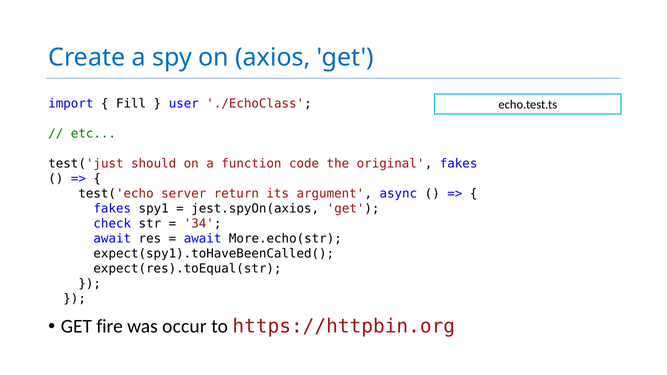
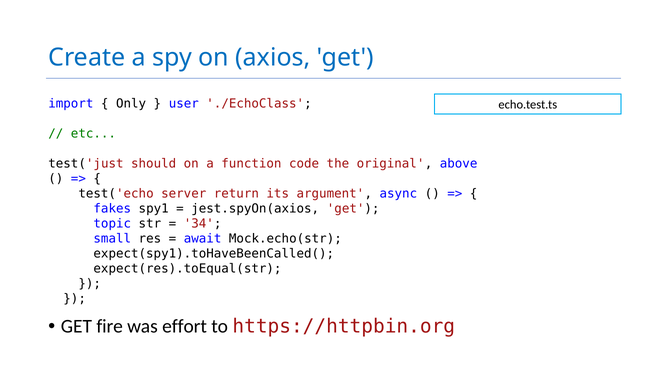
Fill: Fill -> Only (131, 103)
original fakes: fakes -> above (459, 164)
check: check -> topic (112, 224)
await: await -> small (112, 239)
More.echo(str: More.echo(str -> Mock.echo(str (285, 239)
occur: occur -> effort (185, 327)
